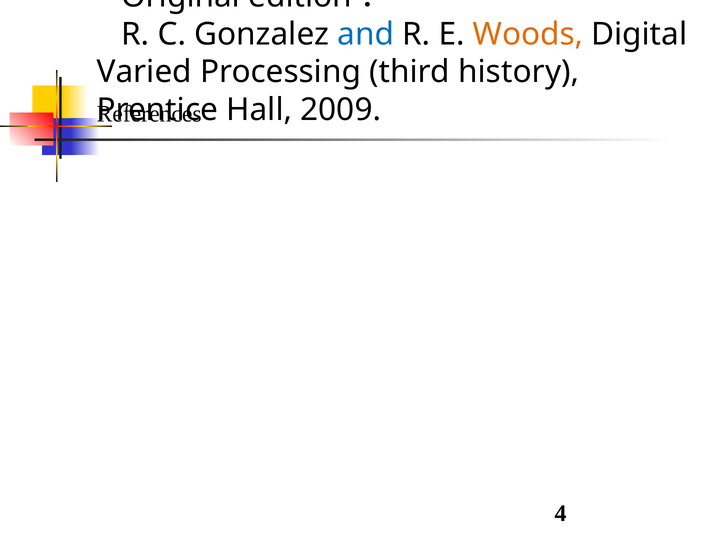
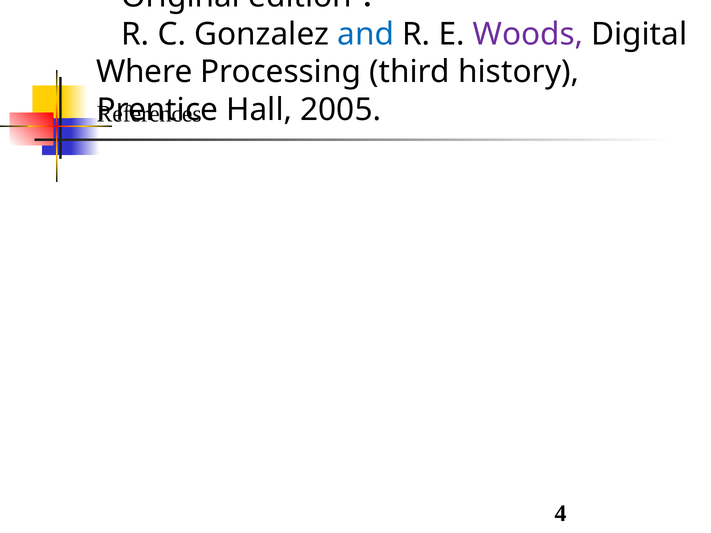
Woods colour: orange -> purple (528, 34)
Varied: Varied -> Where (144, 72)
2009: 2009 -> 2005 (341, 110)
